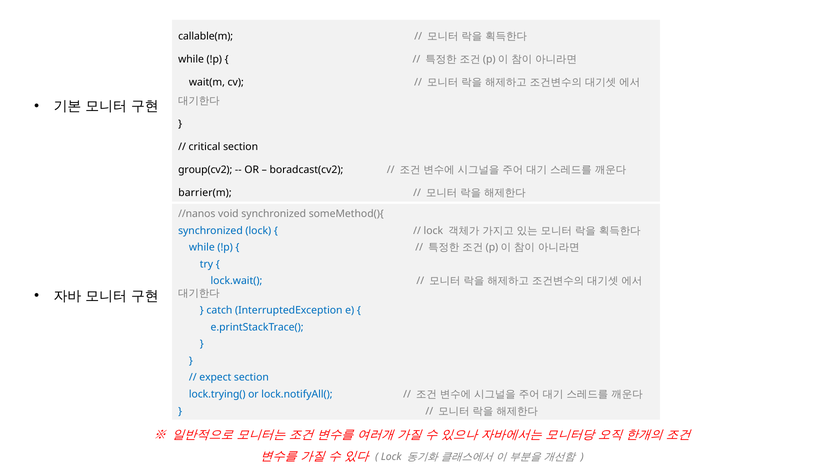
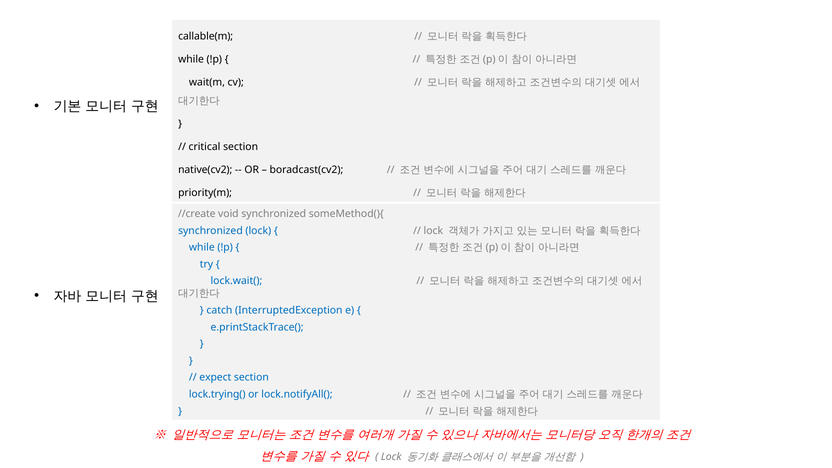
group(cv2: group(cv2 -> native(cv2 (205, 170)
barrier(m: barrier(m -> priority(m (205, 193)
//nanos: //nanos -> //create (197, 214)
